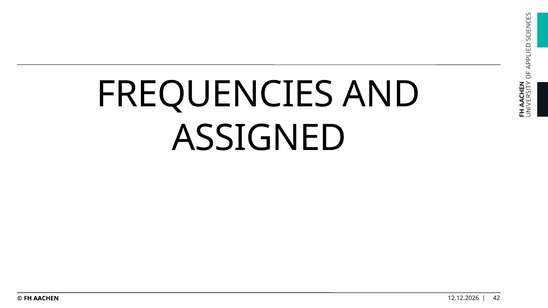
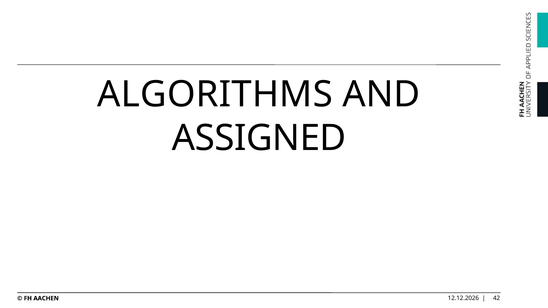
FREQUENCIES: FREQUENCIES -> ALGORITHMS (215, 94)
